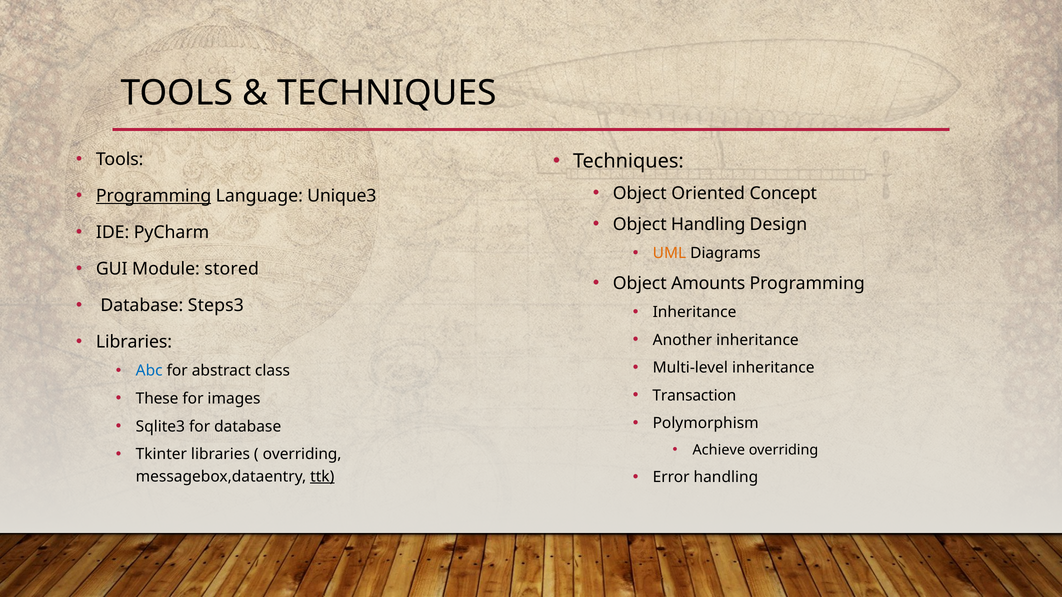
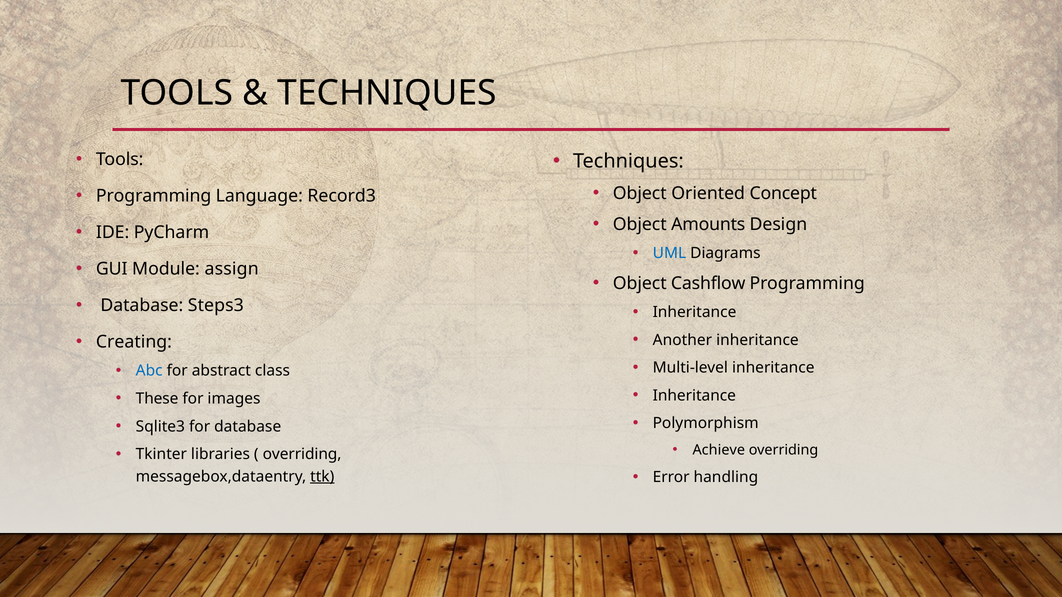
Programming underline: present -> none (154, 196)
Unique3: Unique3 -> Record3 (342, 196)
Object Handling: Handling -> Amounts (708, 225)
UML colour: orange -> blue (669, 254)
stored: stored -> assign (232, 269)
Amounts: Amounts -> Cashflow (708, 283)
Libraries: Libraries -> Creating (134, 342)
Transaction: Transaction -> Inheritance (694, 396)
